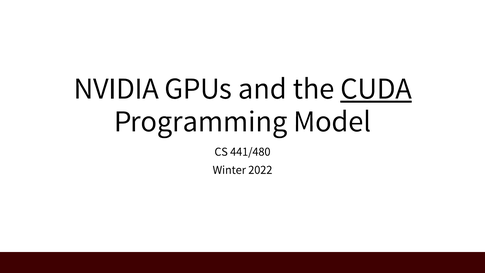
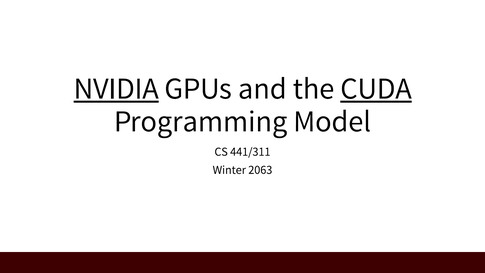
NVIDIA underline: none -> present (116, 89)
441/480: 441/480 -> 441/311 (250, 152)
2022: 2022 -> 2063 (260, 170)
